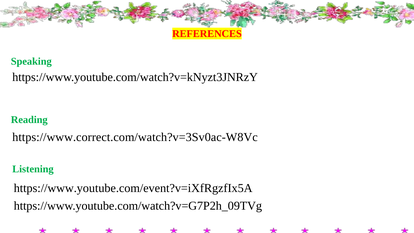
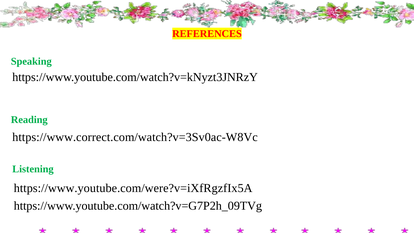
https://www.youtube.com/event?v=iXfRgzfIx5A: https://www.youtube.com/event?v=iXfRgzfIx5A -> https://www.youtube.com/were?v=iXfRgzfIx5A (133, 188)
